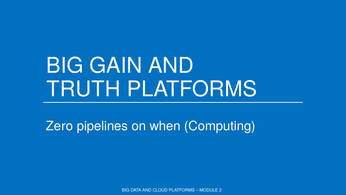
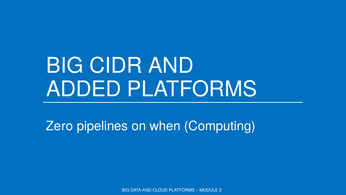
GAIN: GAIN -> CIDR (116, 66)
TRUTH: TRUTH -> ADDED (84, 89)
